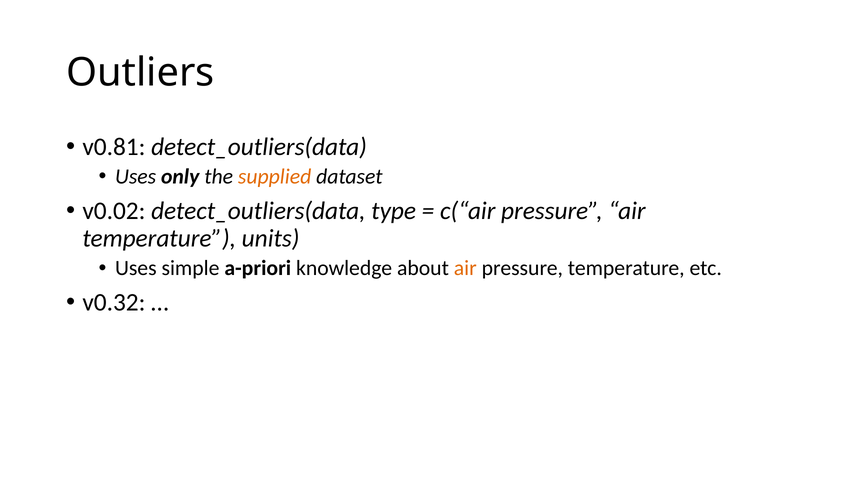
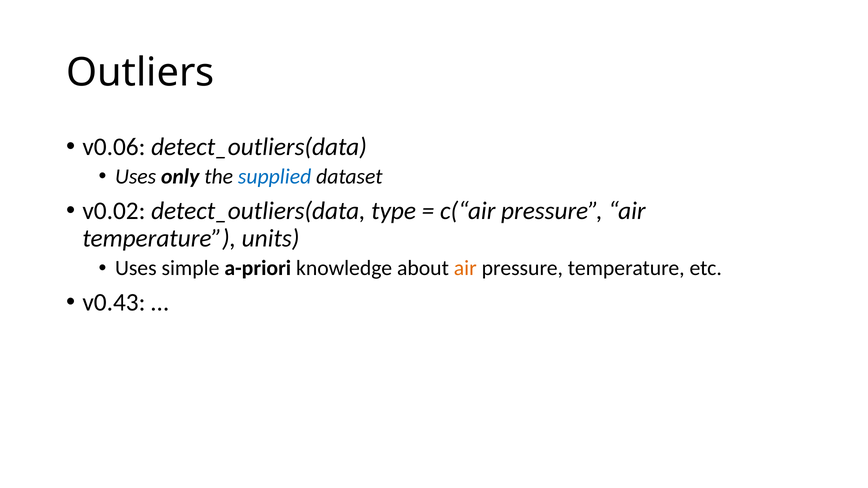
v0.81: v0.81 -> v0.06 (114, 147)
supplied colour: orange -> blue (275, 177)
v0.32: v0.32 -> v0.43 (114, 303)
